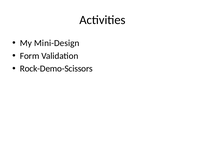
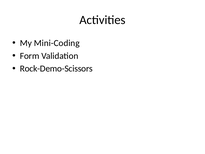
Mini-Design: Mini-Design -> Mini-Coding (57, 43)
